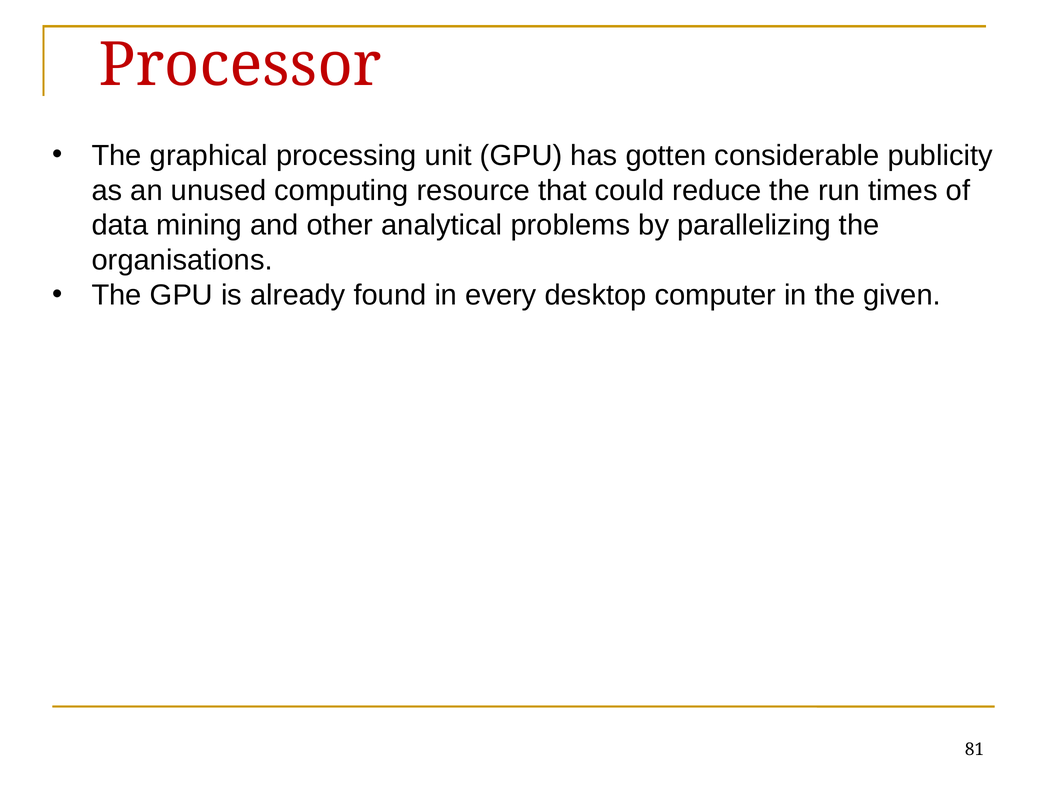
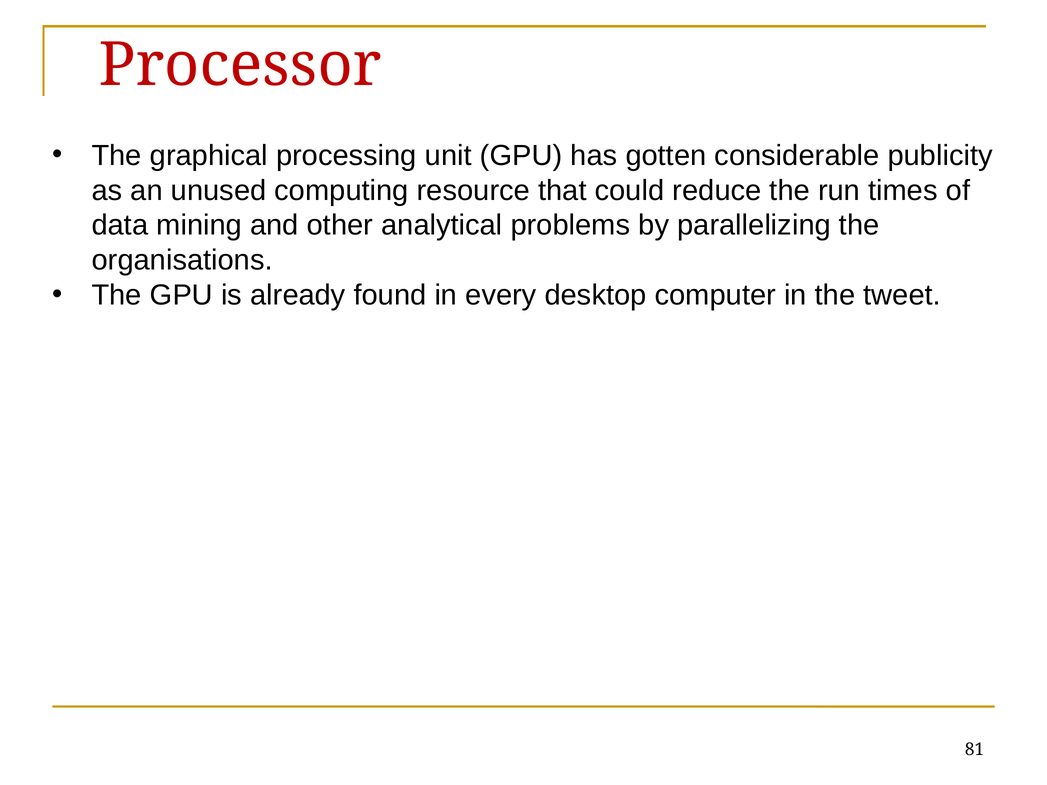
given: given -> tweet (902, 295)
